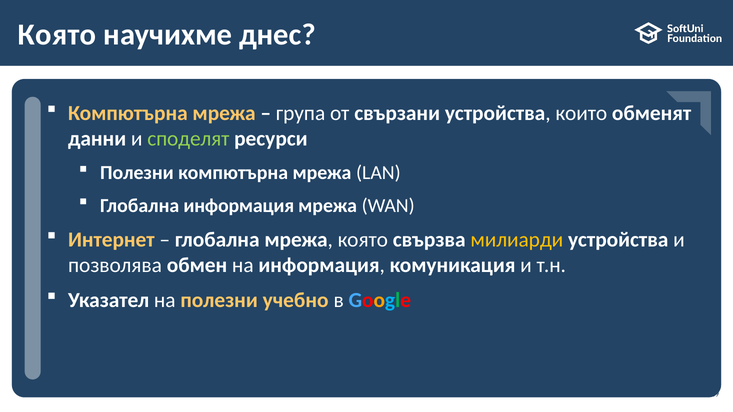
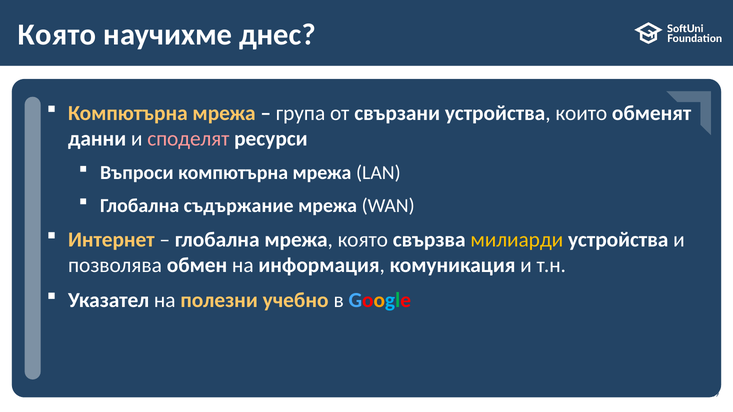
споделят colour: light green -> pink (188, 139)
Полезни: Полезни -> Въпроси (137, 173)
Глобална информация: информация -> съдържание (239, 206)
